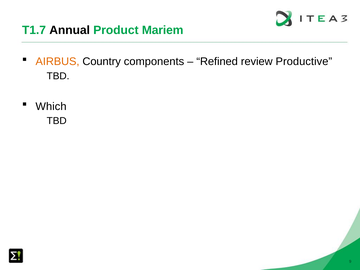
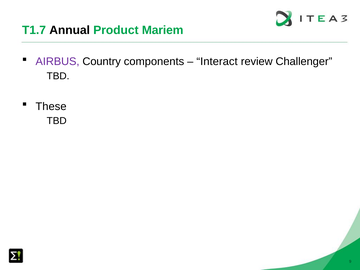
AIRBUS colour: orange -> purple (57, 62)
Refined: Refined -> Interact (217, 62)
Productive: Productive -> Challenger (304, 62)
Which: Which -> These (51, 106)
